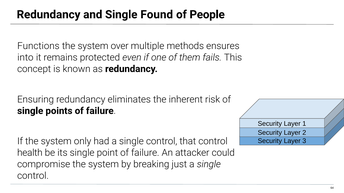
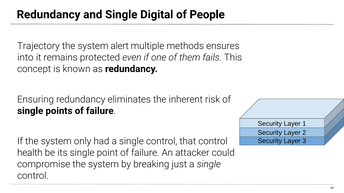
Found: Found -> Digital (157, 15)
Functions: Functions -> Trajectory (38, 46)
over: over -> alert (120, 46)
